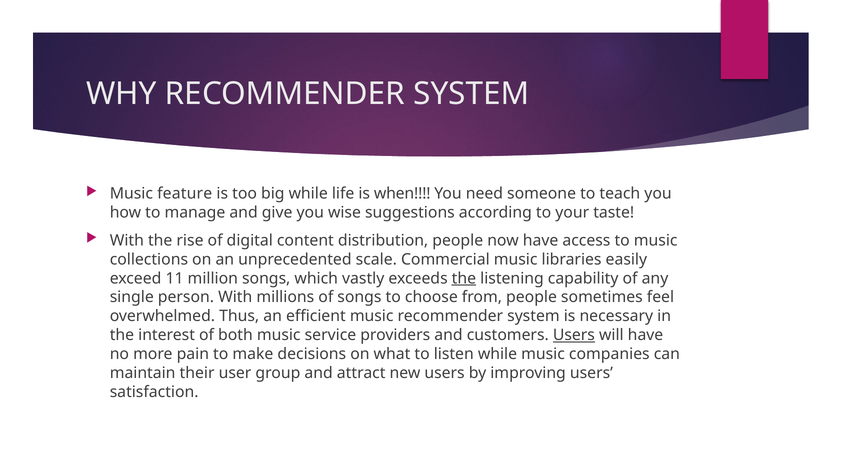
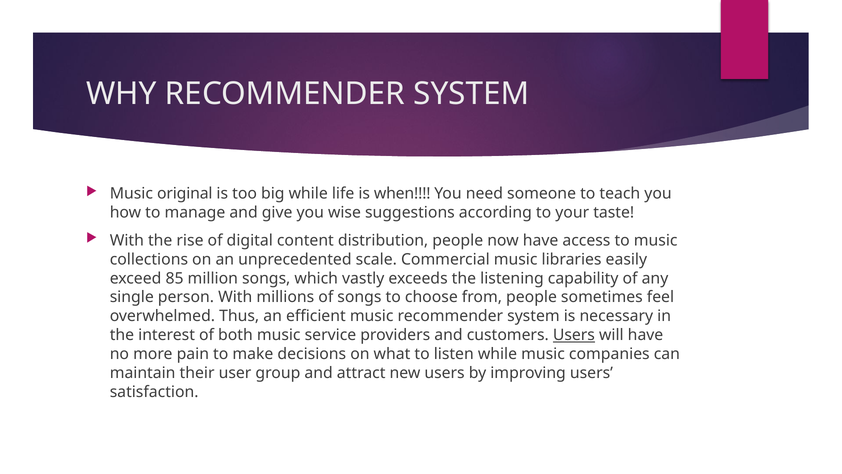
feature: feature -> original (185, 194)
11: 11 -> 85 (175, 278)
the underline: present -> none (464, 278)
